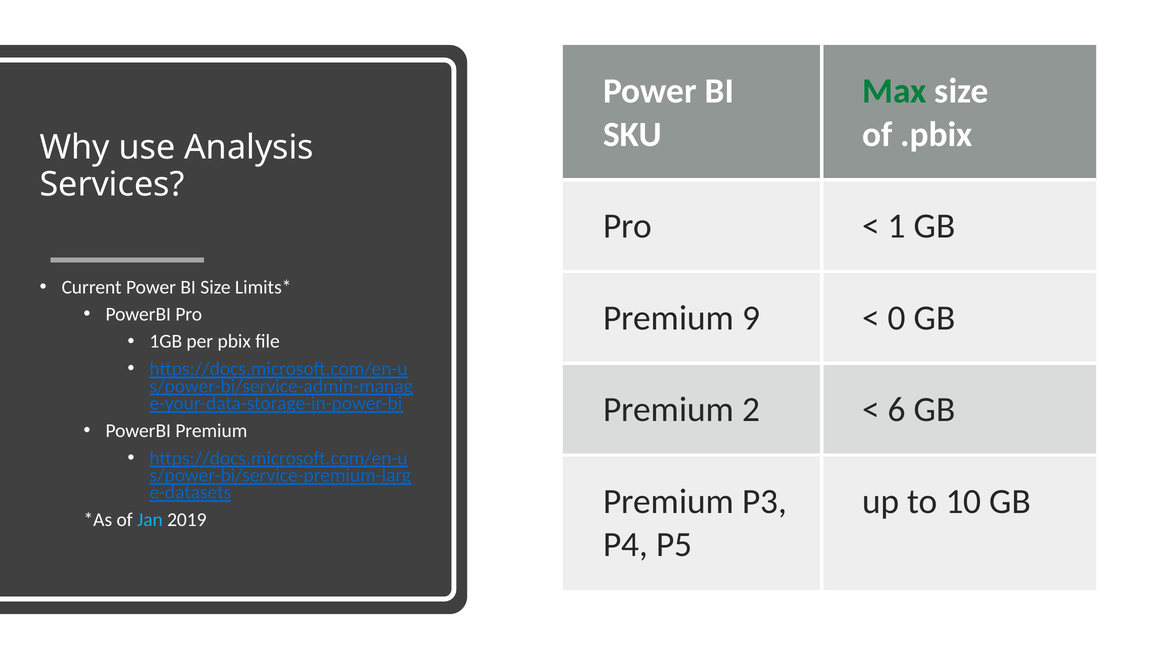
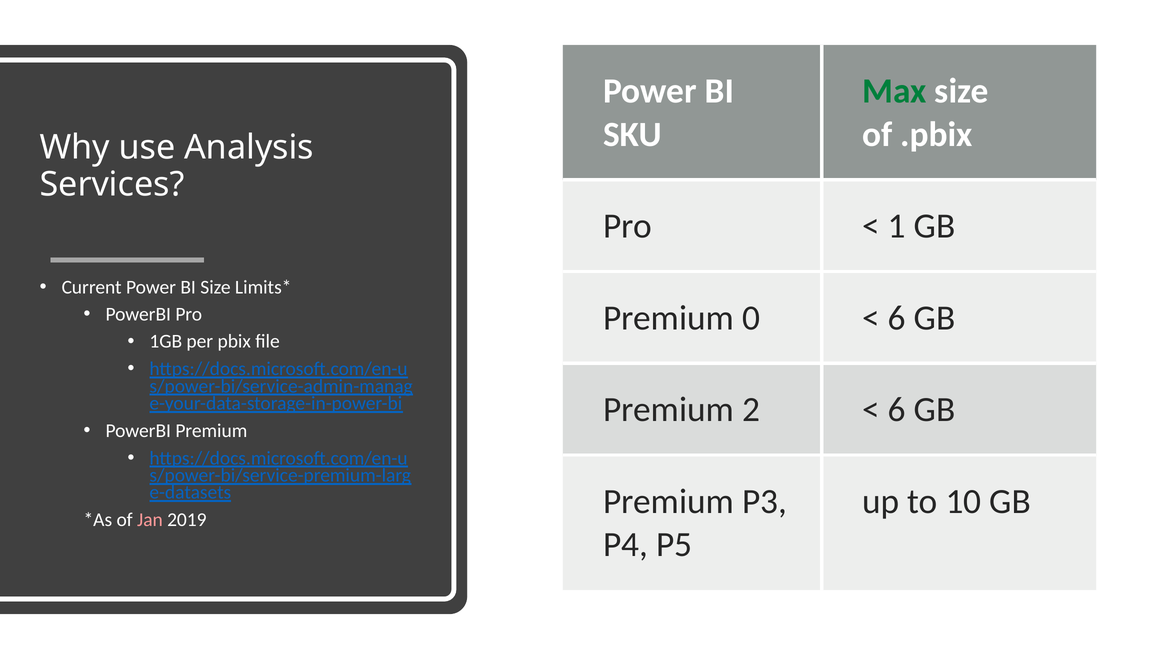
9: 9 -> 0 (751, 318)
0: 0 -> 6 (897, 318)
Jan colour: light blue -> pink (150, 519)
